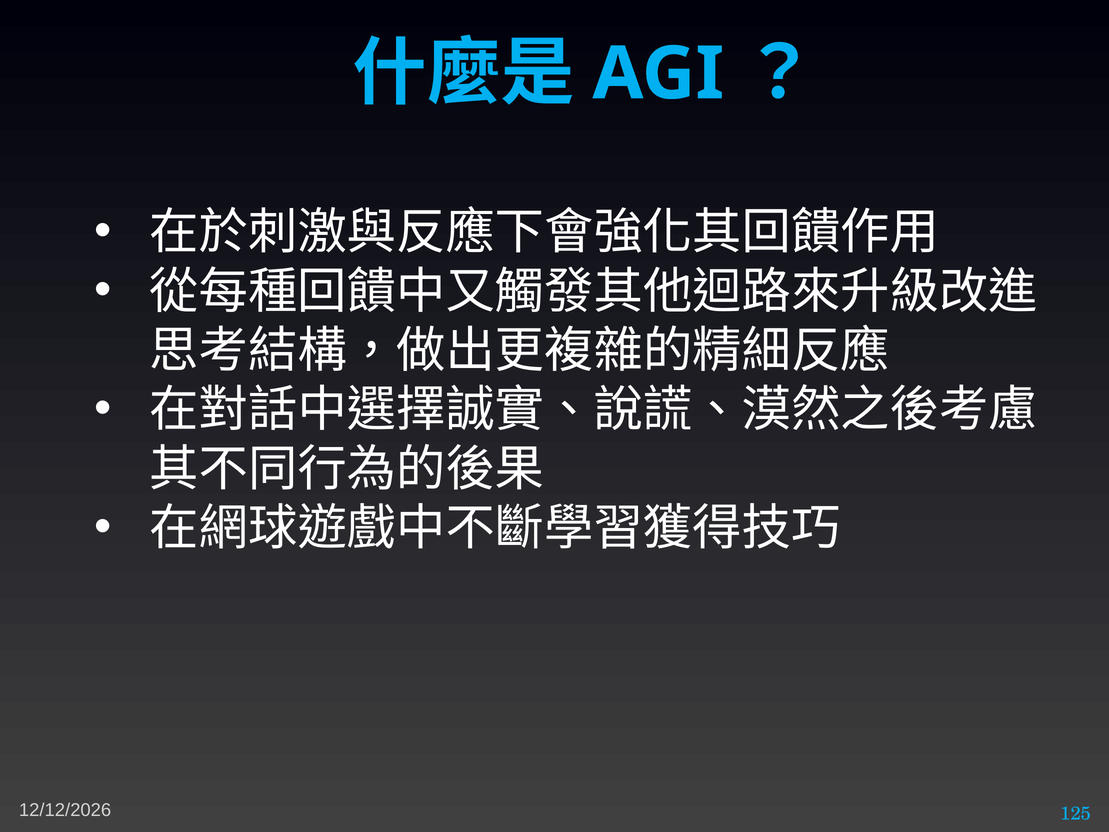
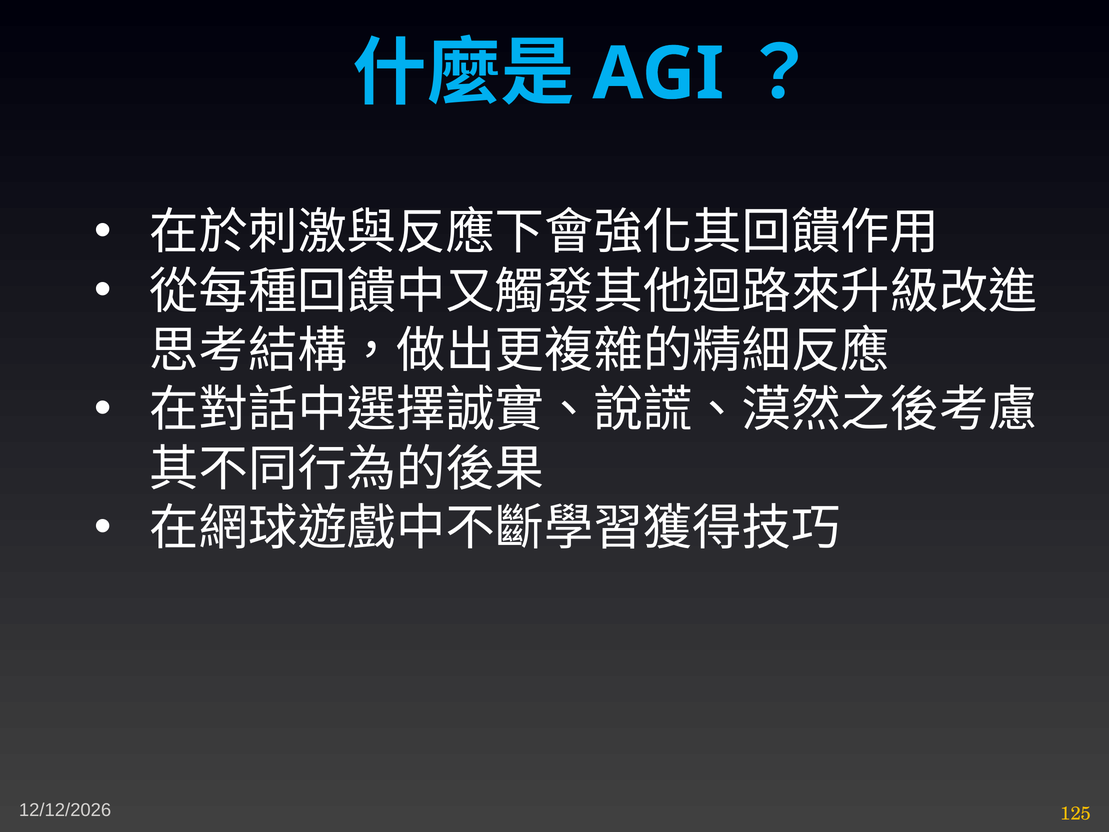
125 colour: light blue -> yellow (1076, 813)
